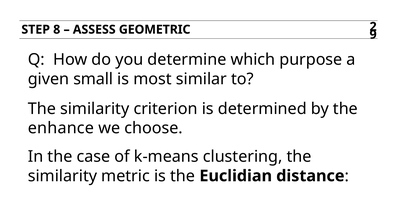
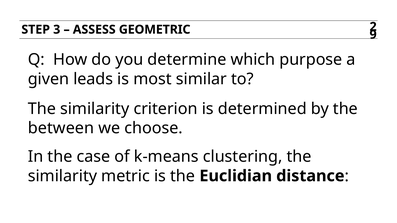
8: 8 -> 3 (57, 30)
small: small -> leads (93, 79)
enhance: enhance -> between (61, 128)
